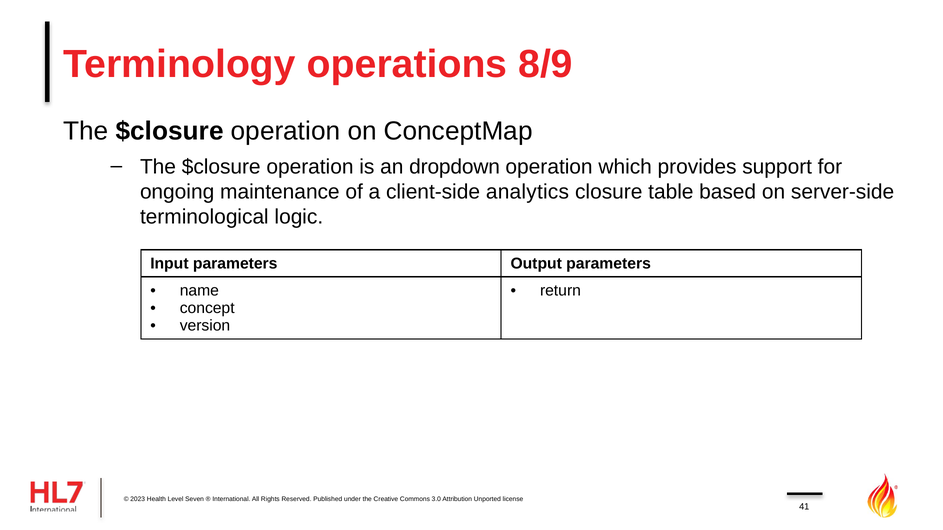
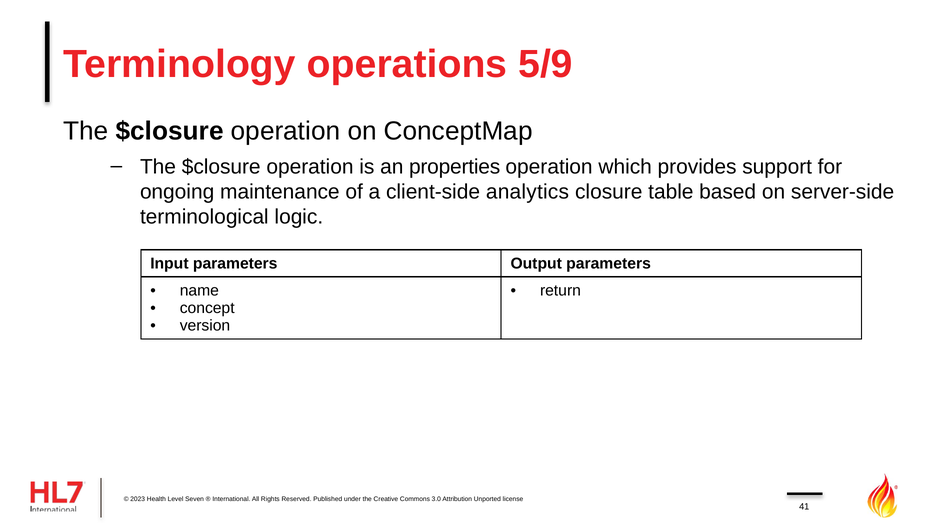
8/9: 8/9 -> 5/9 (545, 64)
dropdown: dropdown -> properties (455, 167)
